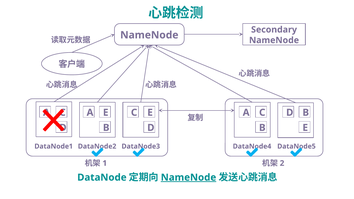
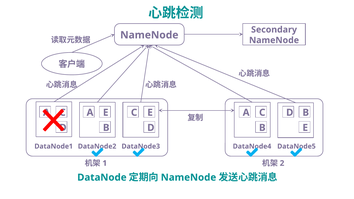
NameNode underline: present -> none (188, 178)
